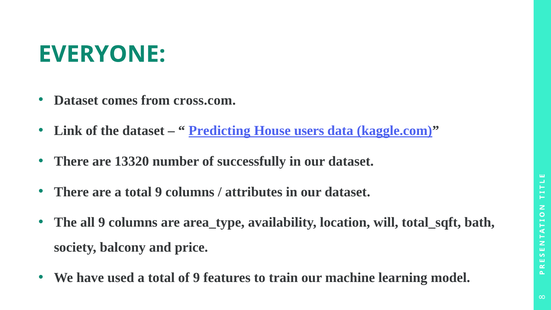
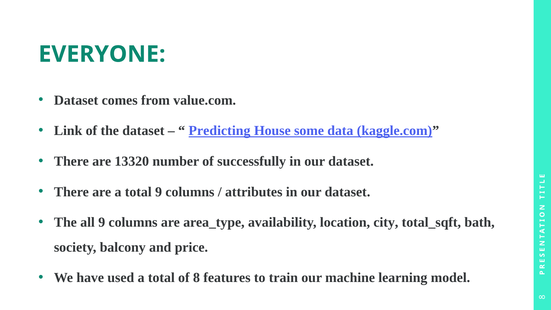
cross.com: cross.com -> value.com (205, 100)
users: users -> some (309, 131)
will: will -> city (386, 222)
of 9: 9 -> 8 (197, 278)
